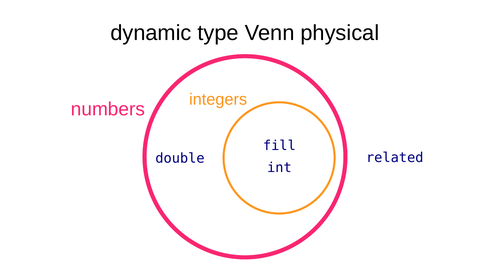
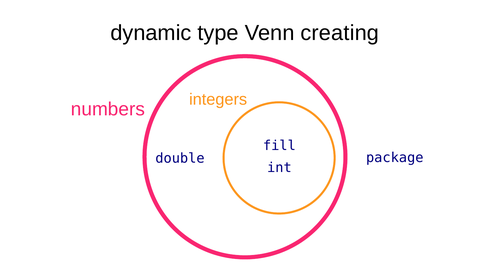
physical: physical -> creating (340, 33)
related: related -> package (395, 157)
